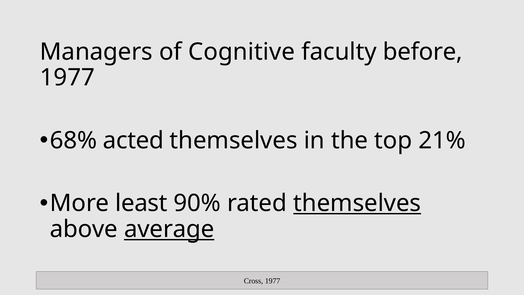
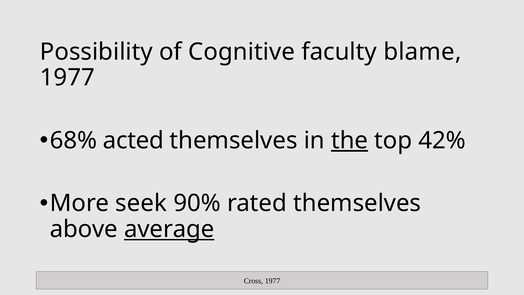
Managers: Managers -> Possibility (96, 52)
before: before -> blame (423, 52)
the underline: none -> present (350, 140)
21%: 21% -> 42% (442, 140)
least: least -> seek (141, 203)
themselves underline: present -> none (357, 203)
